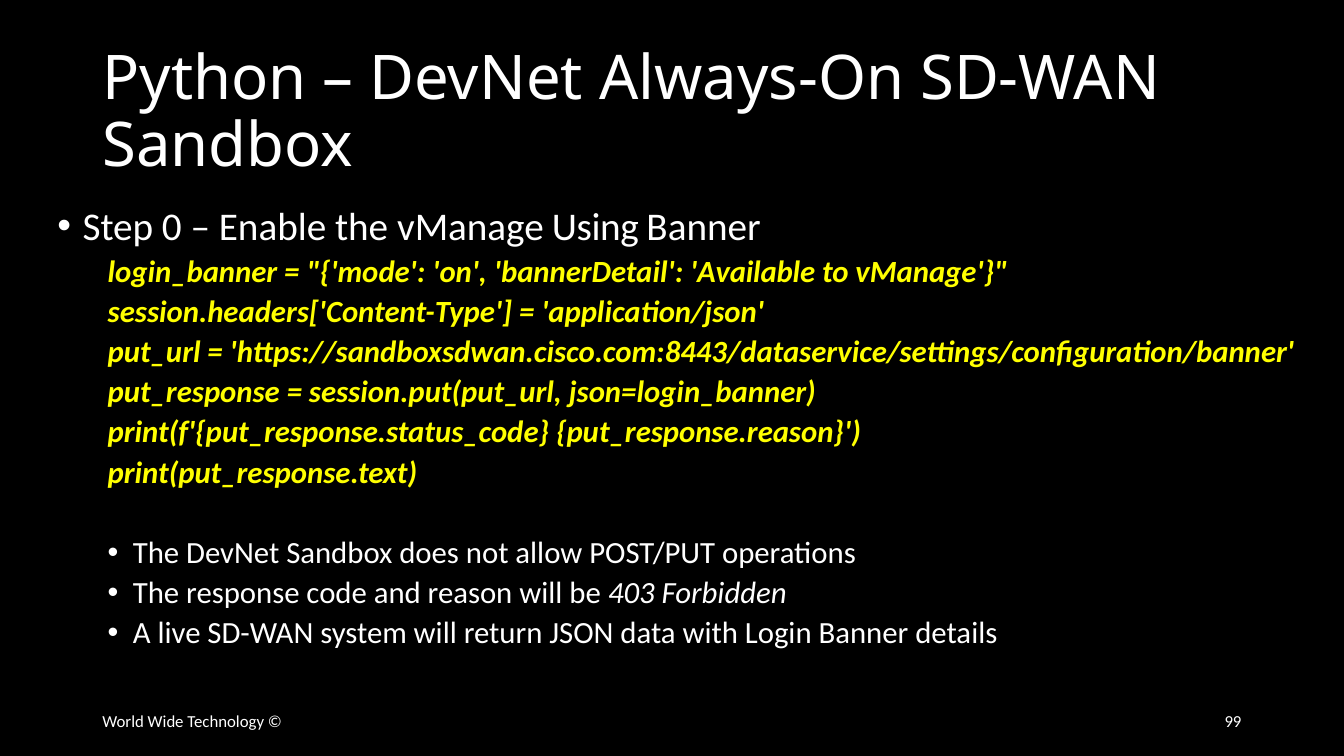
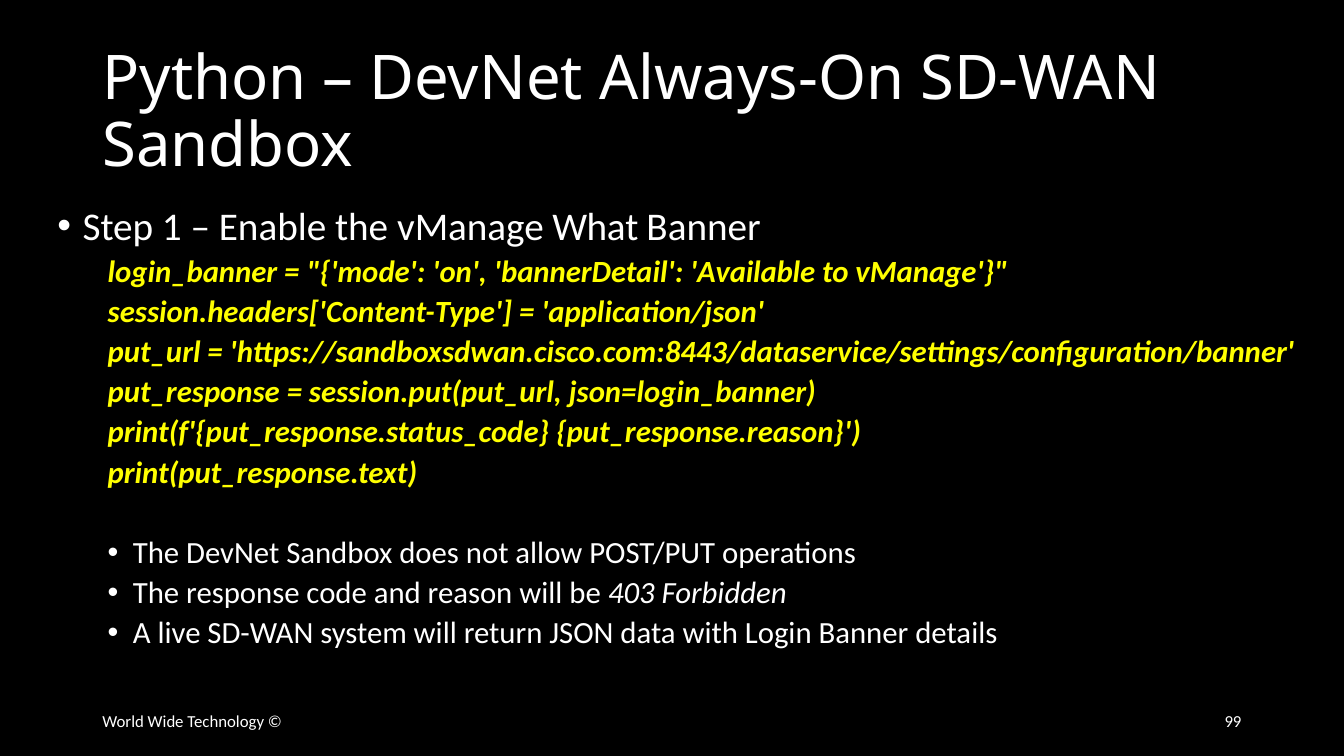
0: 0 -> 1 (172, 227)
Using: Using -> What (595, 227)
